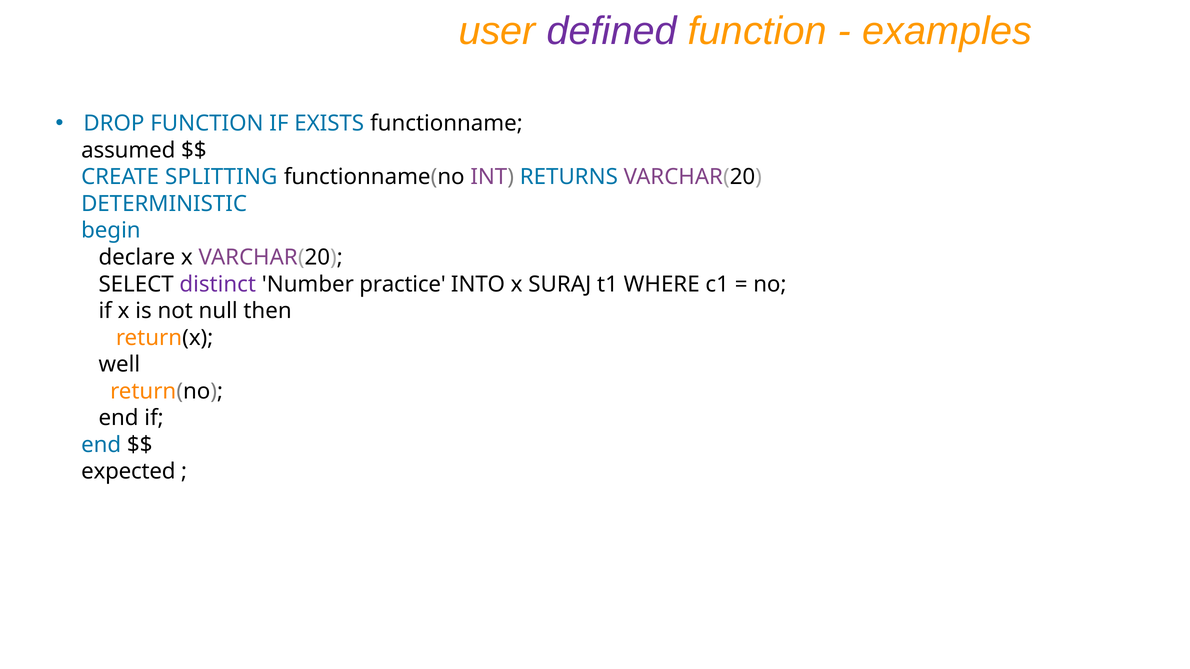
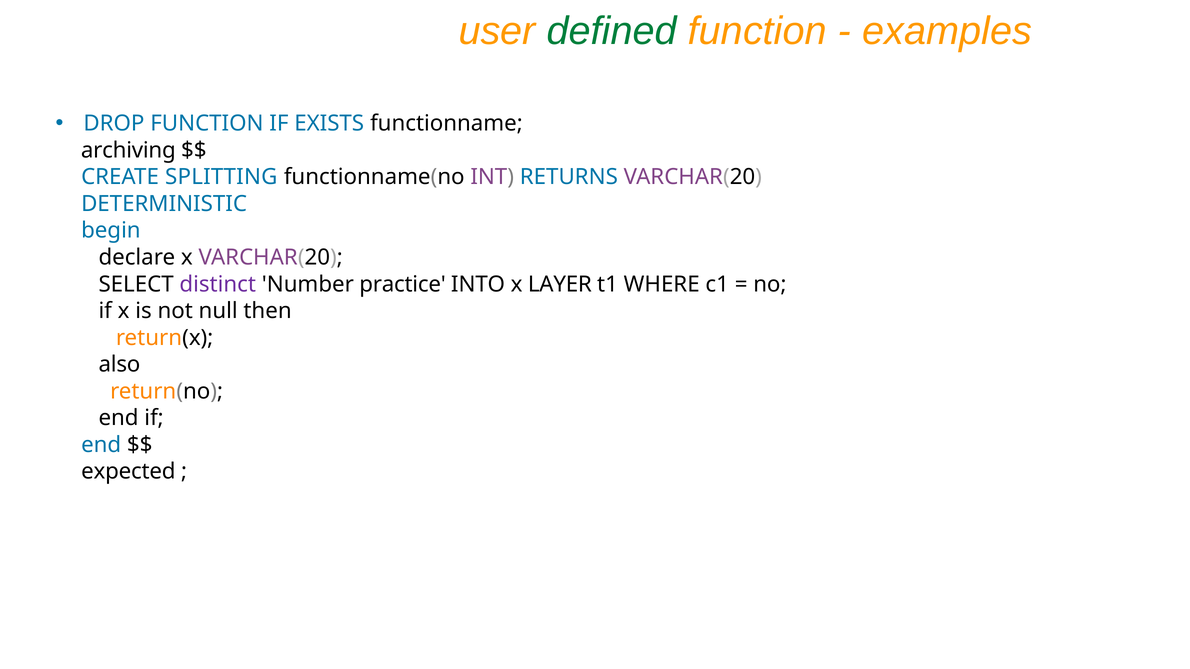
defined colour: purple -> green (612, 31)
assumed: assumed -> archiving (128, 150)
SURAJ: SURAJ -> LAYER (560, 284)
well: well -> also (119, 365)
